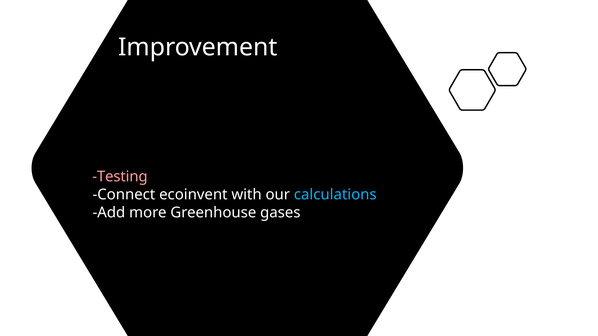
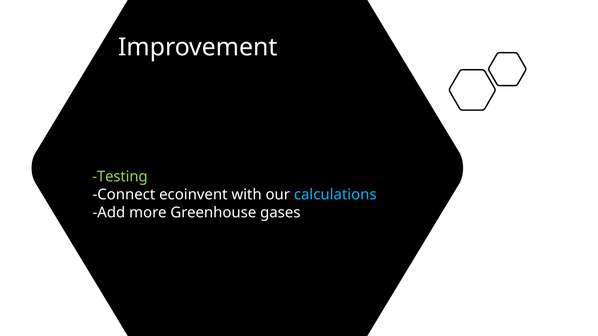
Testing colour: pink -> light green (120, 177)
